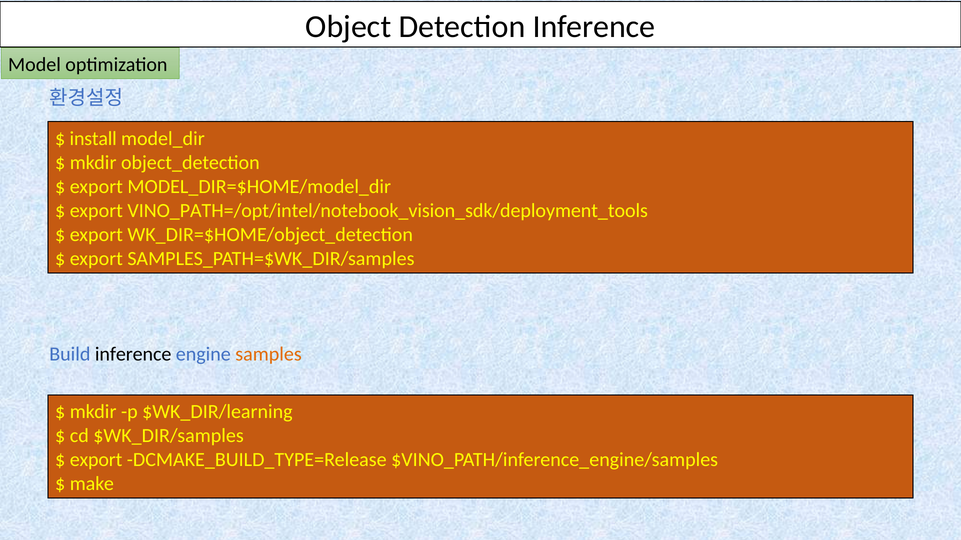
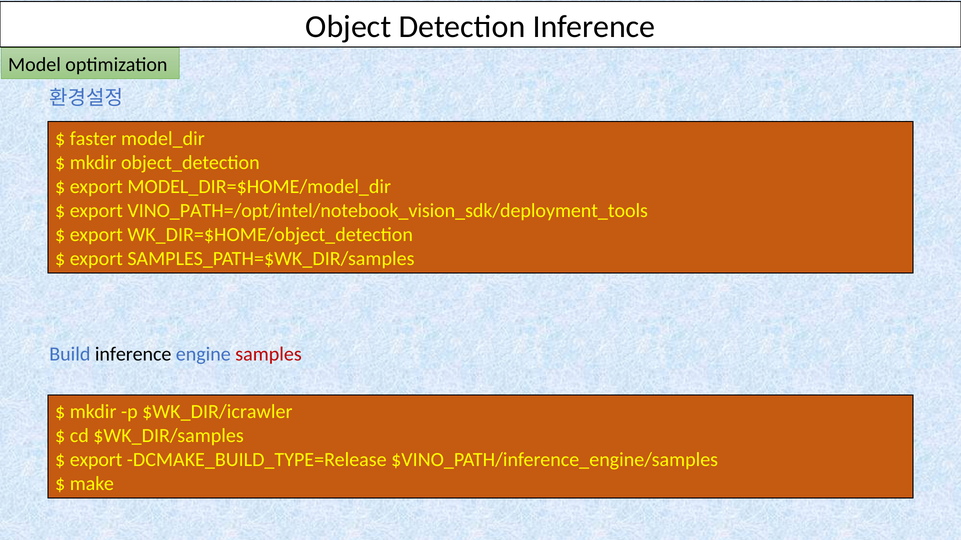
install: install -> faster (93, 139)
samples colour: orange -> red (269, 354)
$WK_DIR/learning: $WK_DIR/learning -> $WK_DIR/icrawler (217, 412)
